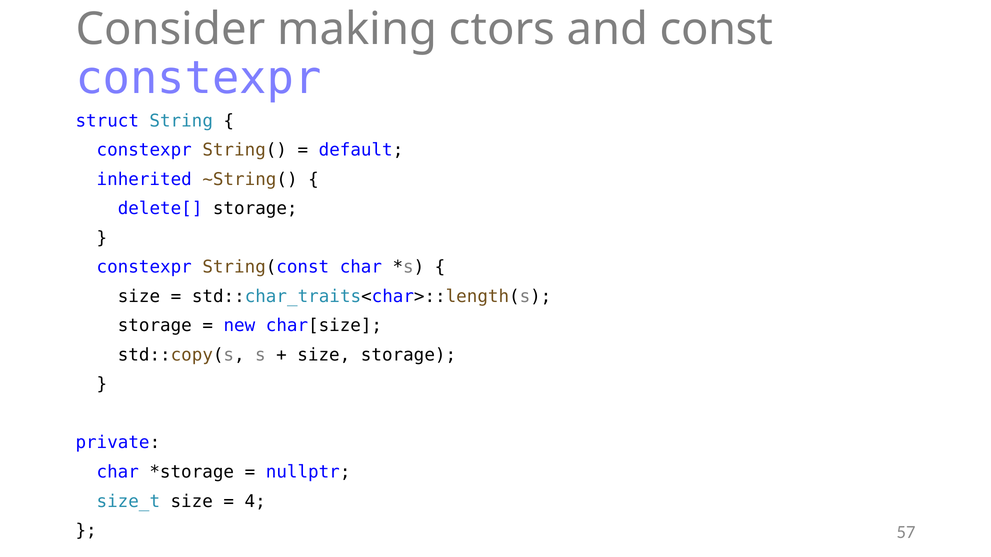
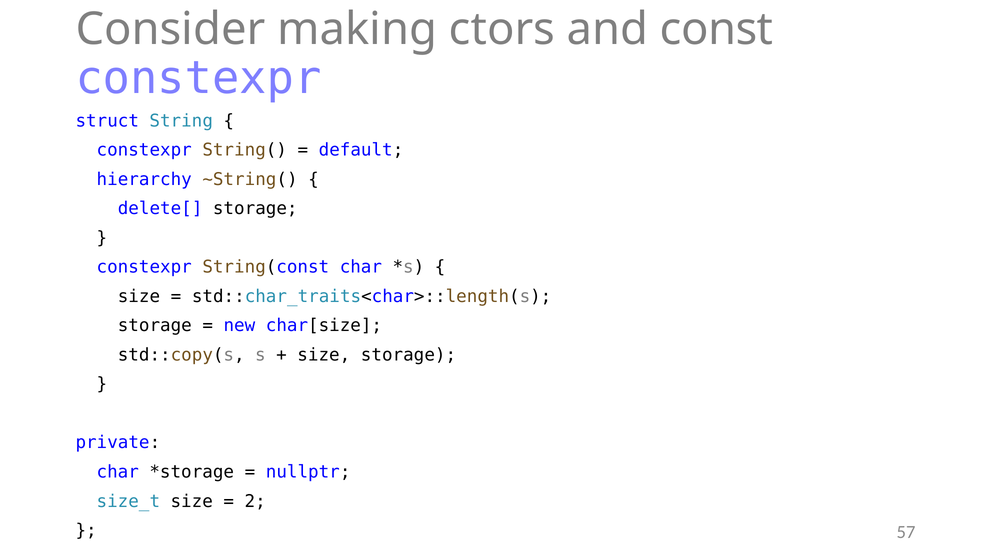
inherited: inherited -> hierarchy (144, 179)
4: 4 -> 2 (255, 502)
